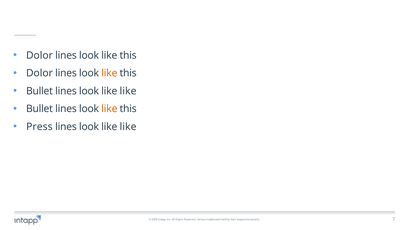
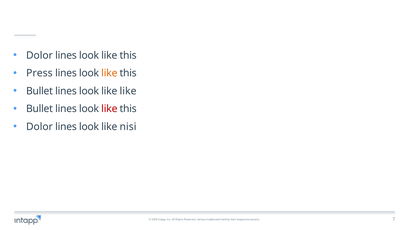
Dolor: Dolor -> Press (39, 73)
like colour: orange -> red (109, 109)
Press: Press -> Dolor (39, 127)
like: like -> nisi (128, 127)
